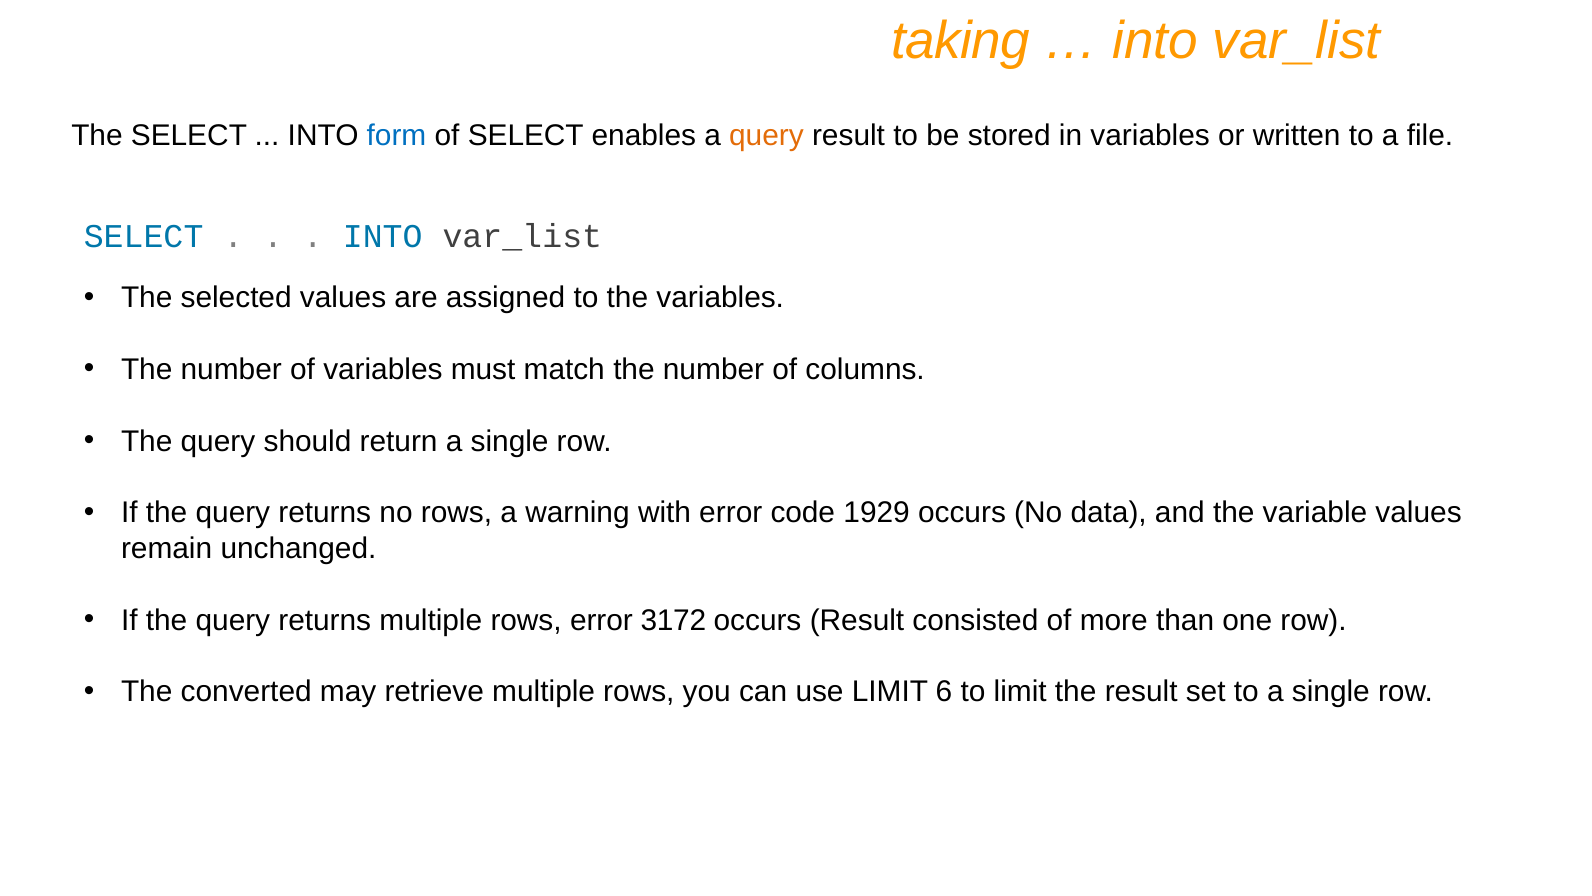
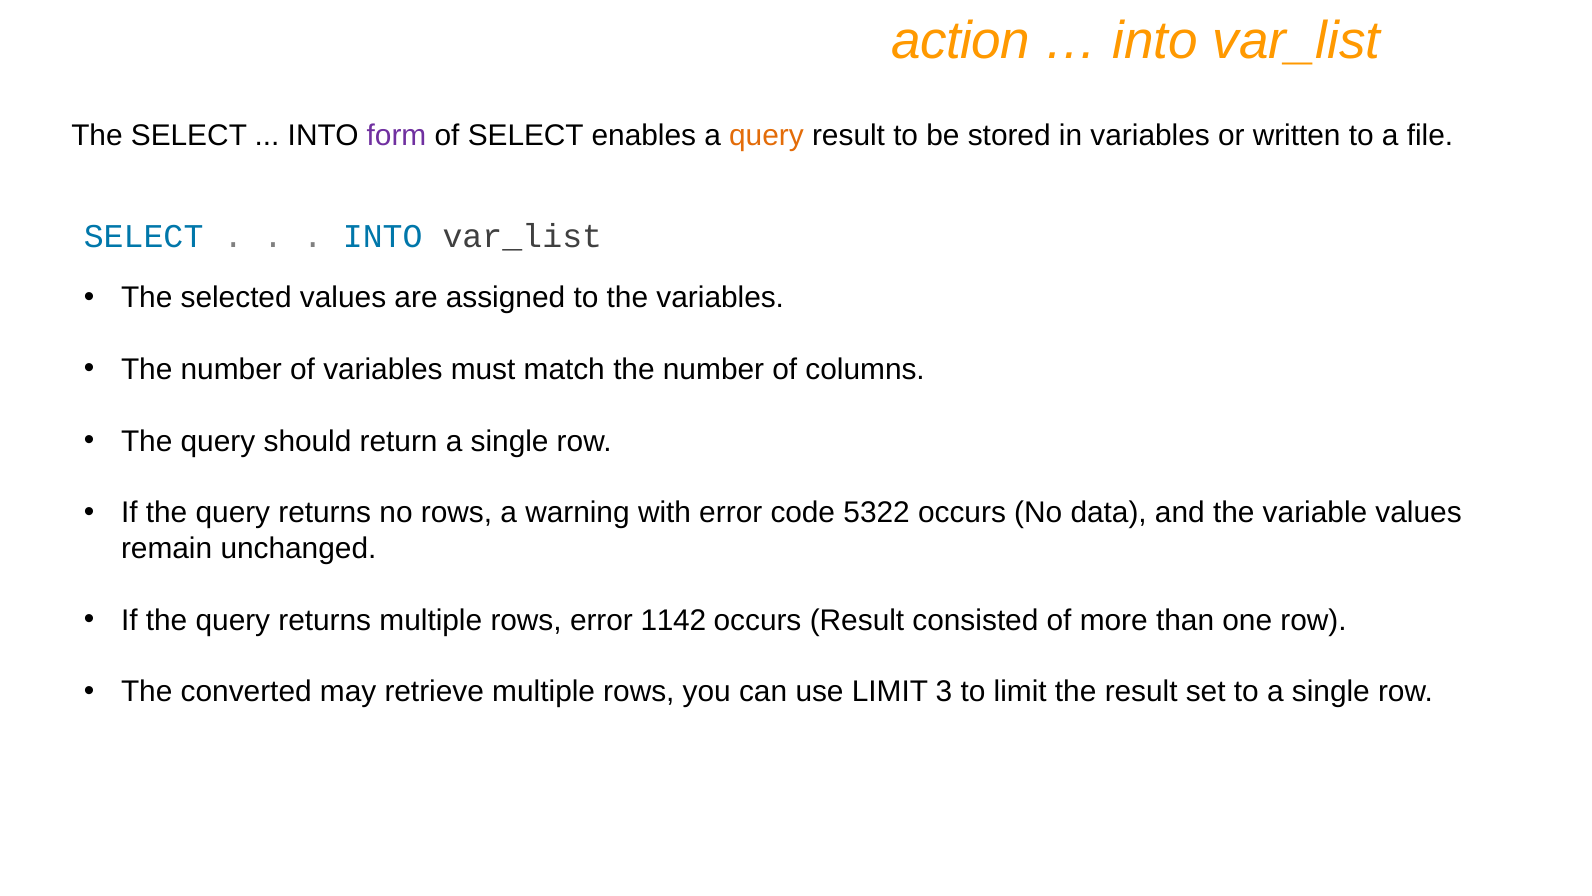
taking: taking -> action (961, 41)
form colour: blue -> purple (397, 135)
1929: 1929 -> 5322 (877, 513)
3172: 3172 -> 1142 (673, 620)
6: 6 -> 3 (944, 692)
